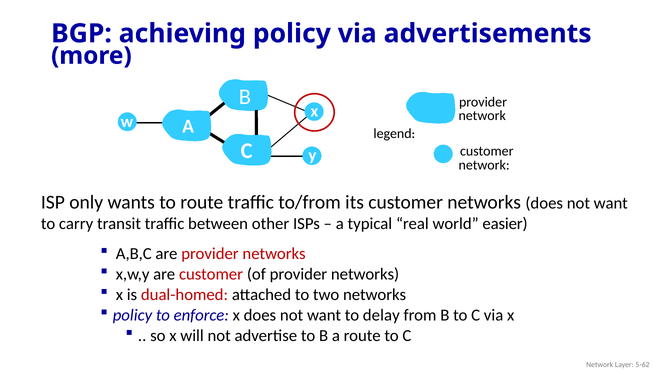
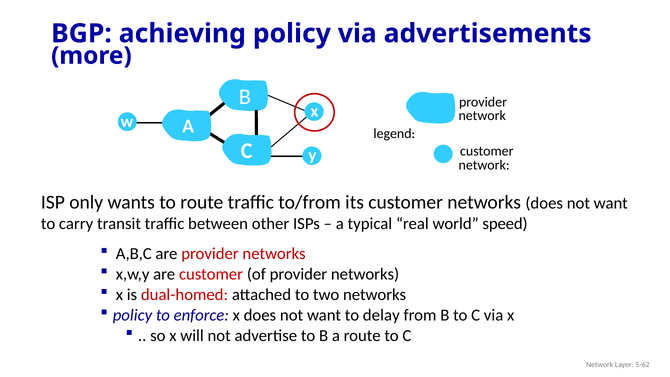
easier: easier -> speed (505, 224)
